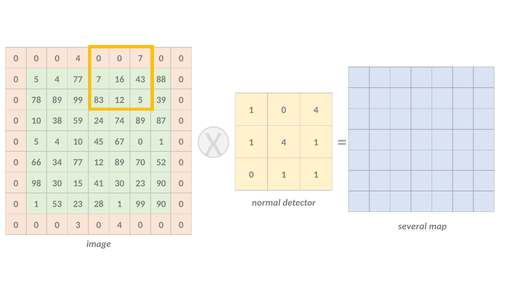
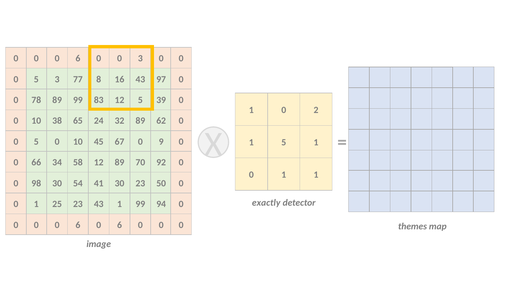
4: 4 -> 6 (78, 58)
0 7: 7 -> 3 (140, 58)
4: 4 -> 3 (57, 79)
77 7: 7 -> 8 (99, 79)
88: 88 -> 97 (161, 79)
1 0 4: 4 -> 2 (316, 110)
59: 59 -> 65 (78, 121)
74: 74 -> 32 (120, 121)
87: 87 -> 62 (161, 121)
4: 4 -> 0 (57, 142)
67 0 1: 1 -> 9 (161, 142)
4: 4 -> 5 (284, 142)
34 77: 77 -> 58 (78, 162)
52: 52 -> 92 (161, 162)
15: 15 -> 54 (78, 183)
23 90: 90 -> 50 (161, 183)
normal: normal -> exactly (266, 203)
53: 53 -> 25 (57, 204)
23 28: 28 -> 43 (99, 204)
99 90: 90 -> 94 (161, 204)
3: 3 -> 6 (78, 225)
4: 4 -> 6 (120, 225)
several: several -> themes (413, 227)
